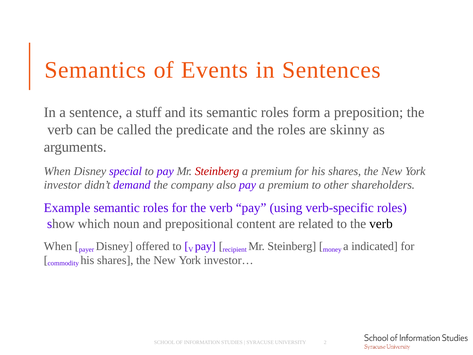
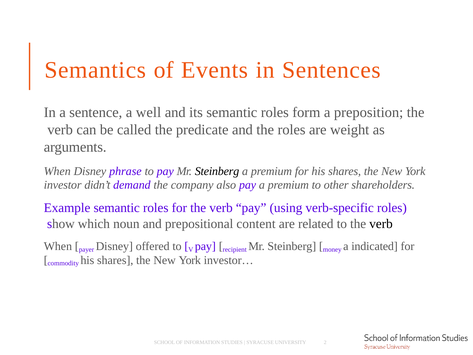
stuff: stuff -> well (149, 112)
skinny: skinny -> weight (350, 130)
special: special -> phrase (125, 171)
Steinberg colour: red -> black (217, 171)
